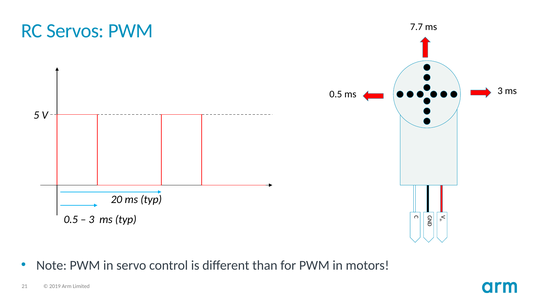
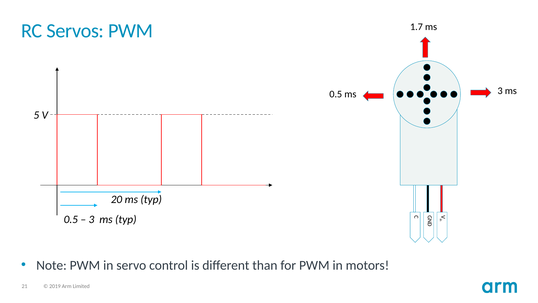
7.7: 7.7 -> 1.7 (416, 27)
